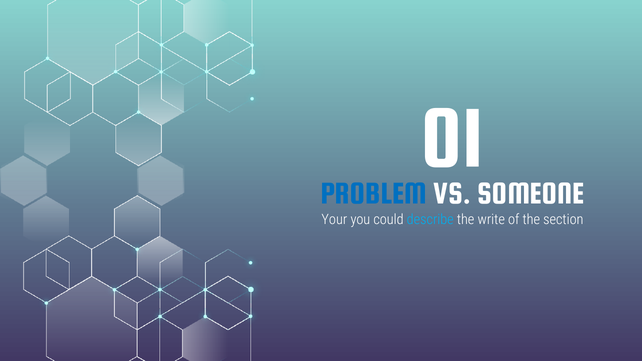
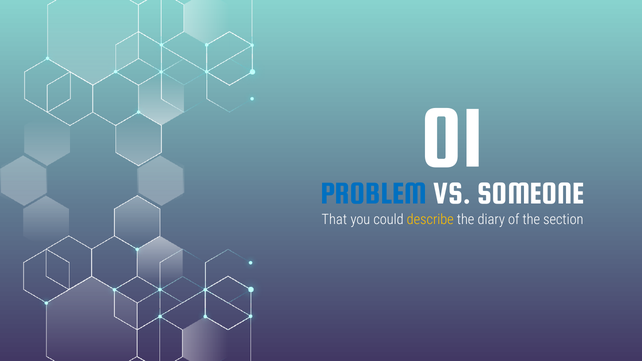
Your: Your -> That (334, 220)
describe colour: light blue -> yellow (430, 220)
write: write -> diary (491, 220)
